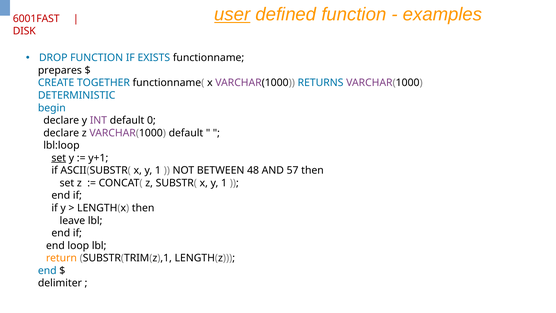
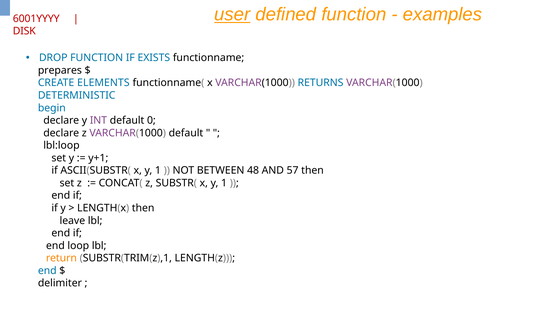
6001FAST: 6001FAST -> 6001YYYY (36, 19)
TOGETHER: TOGETHER -> ELEMENTS (103, 83)
set underline: present -> none (59, 158)
